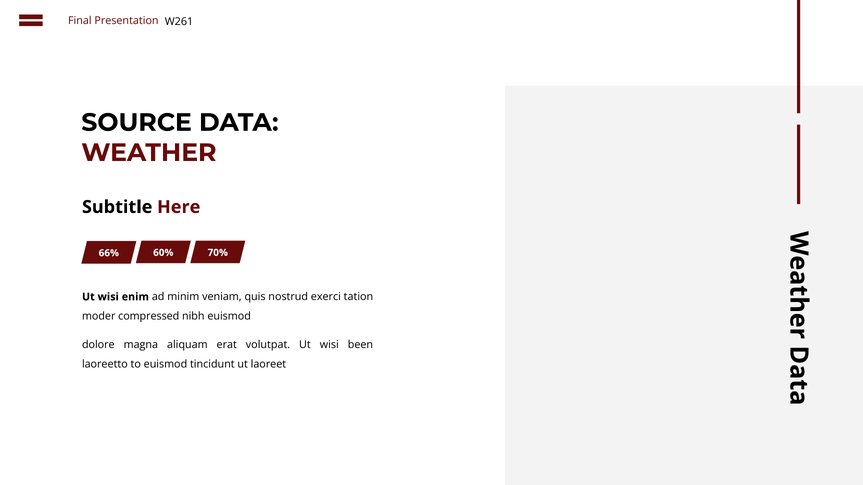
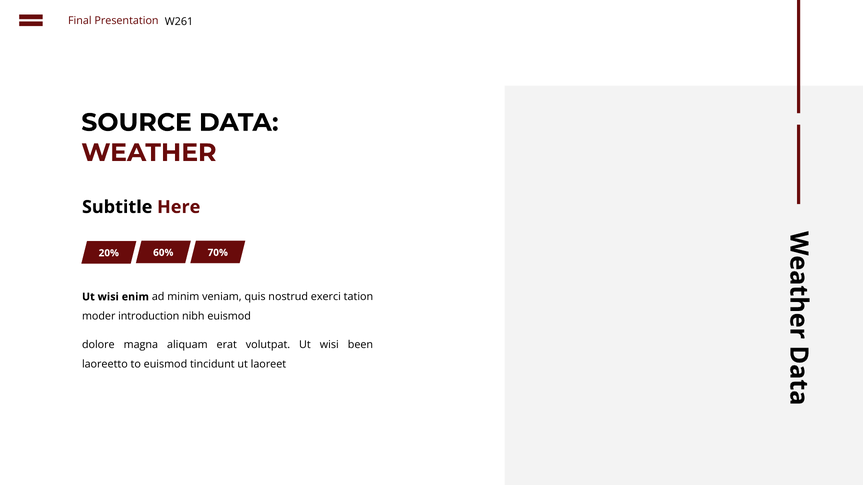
66%: 66% -> 20% (109, 253)
compressed: compressed -> introduction (149, 316)
